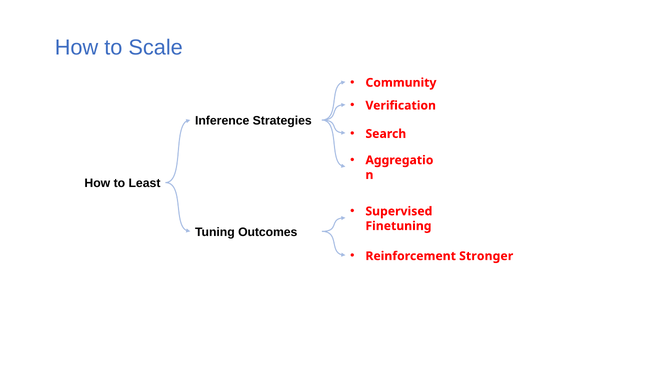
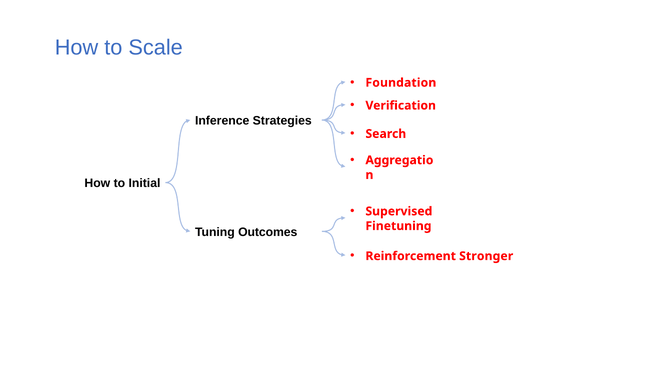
Community: Community -> Foundation (401, 83)
Least: Least -> Initial (144, 183)
